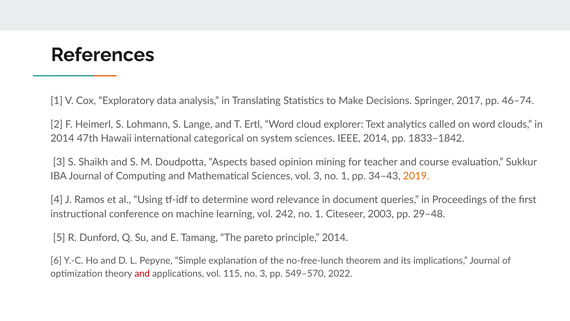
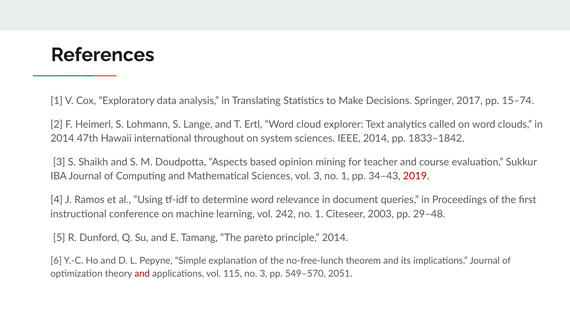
46–74: 46–74 -> 15–74 (518, 101)
categorical: categorical -> throughout (219, 138)
2019 colour: orange -> red (416, 176)
2022: 2022 -> 2051 (340, 274)
